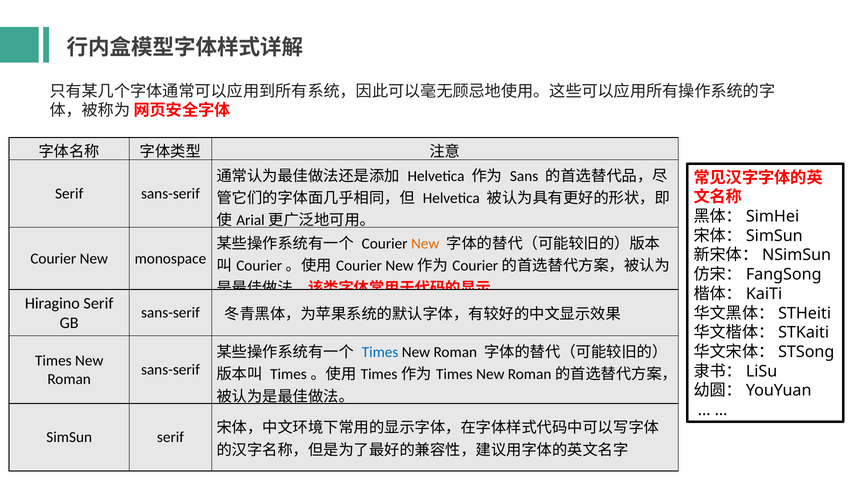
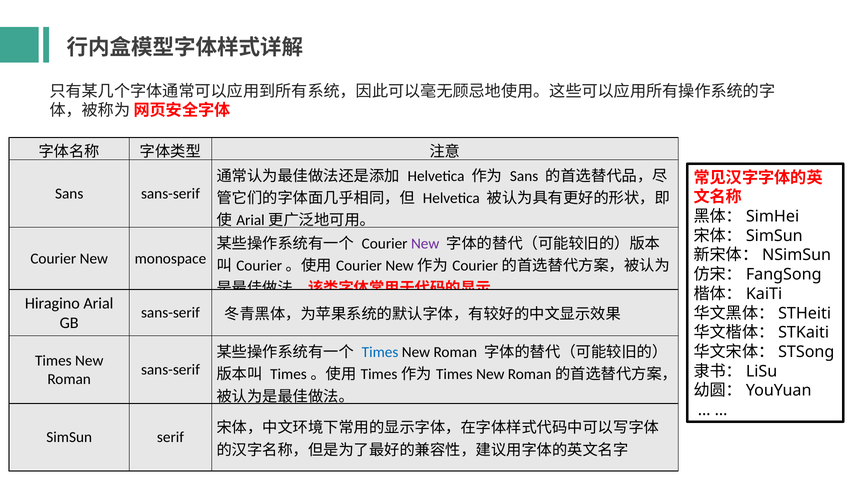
Serif: Serif -> Sans (69, 194)
New colour: orange -> purple (425, 244)
Hiragino Serif: Serif -> Arial (98, 303)
